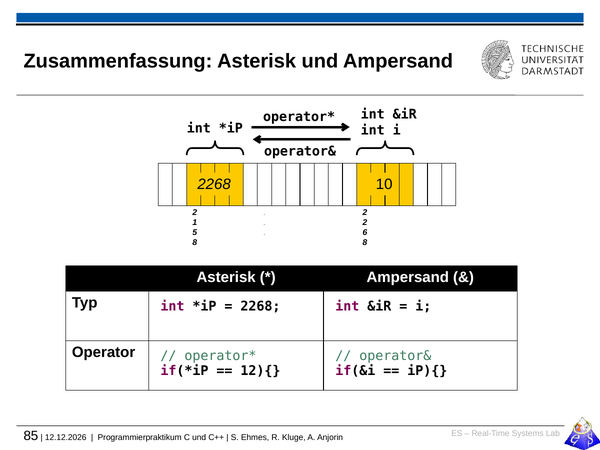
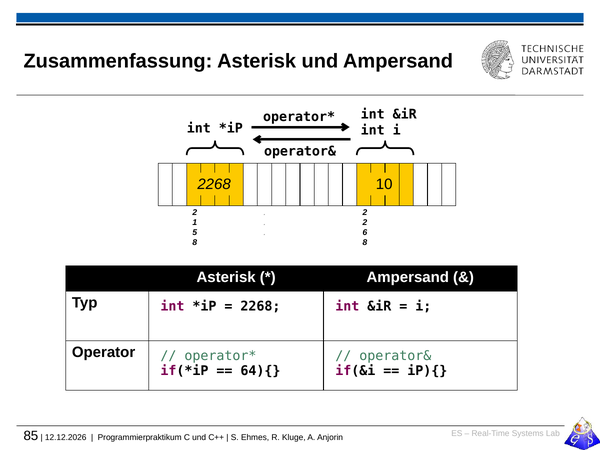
12){: 12){ -> 64){ (260, 371)
